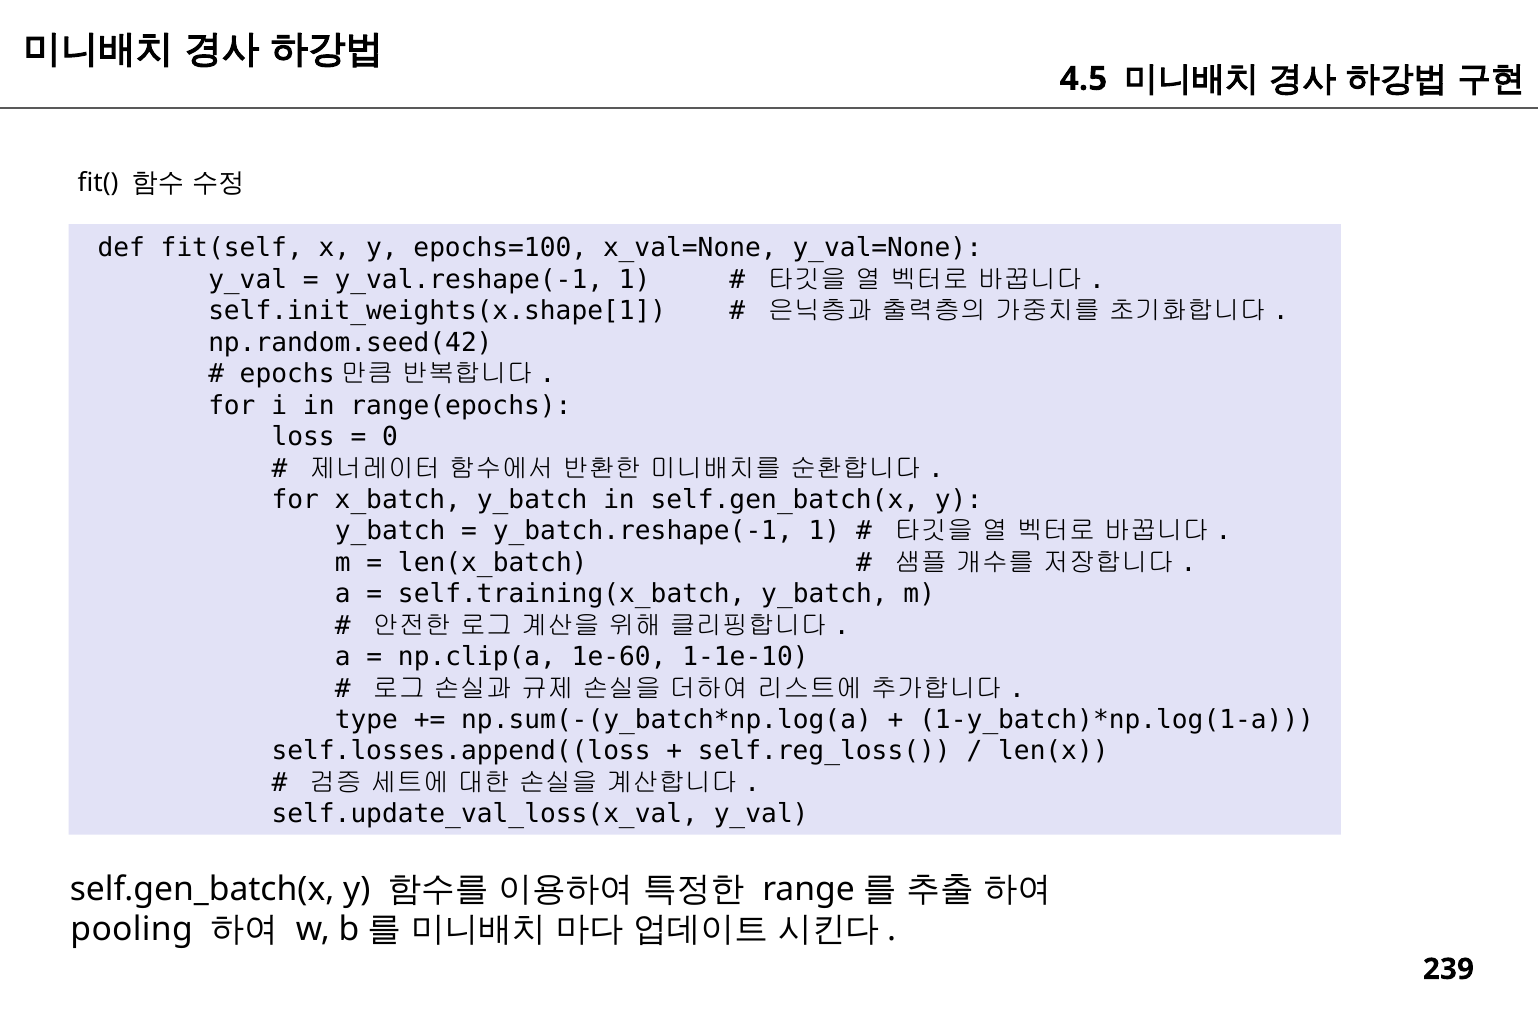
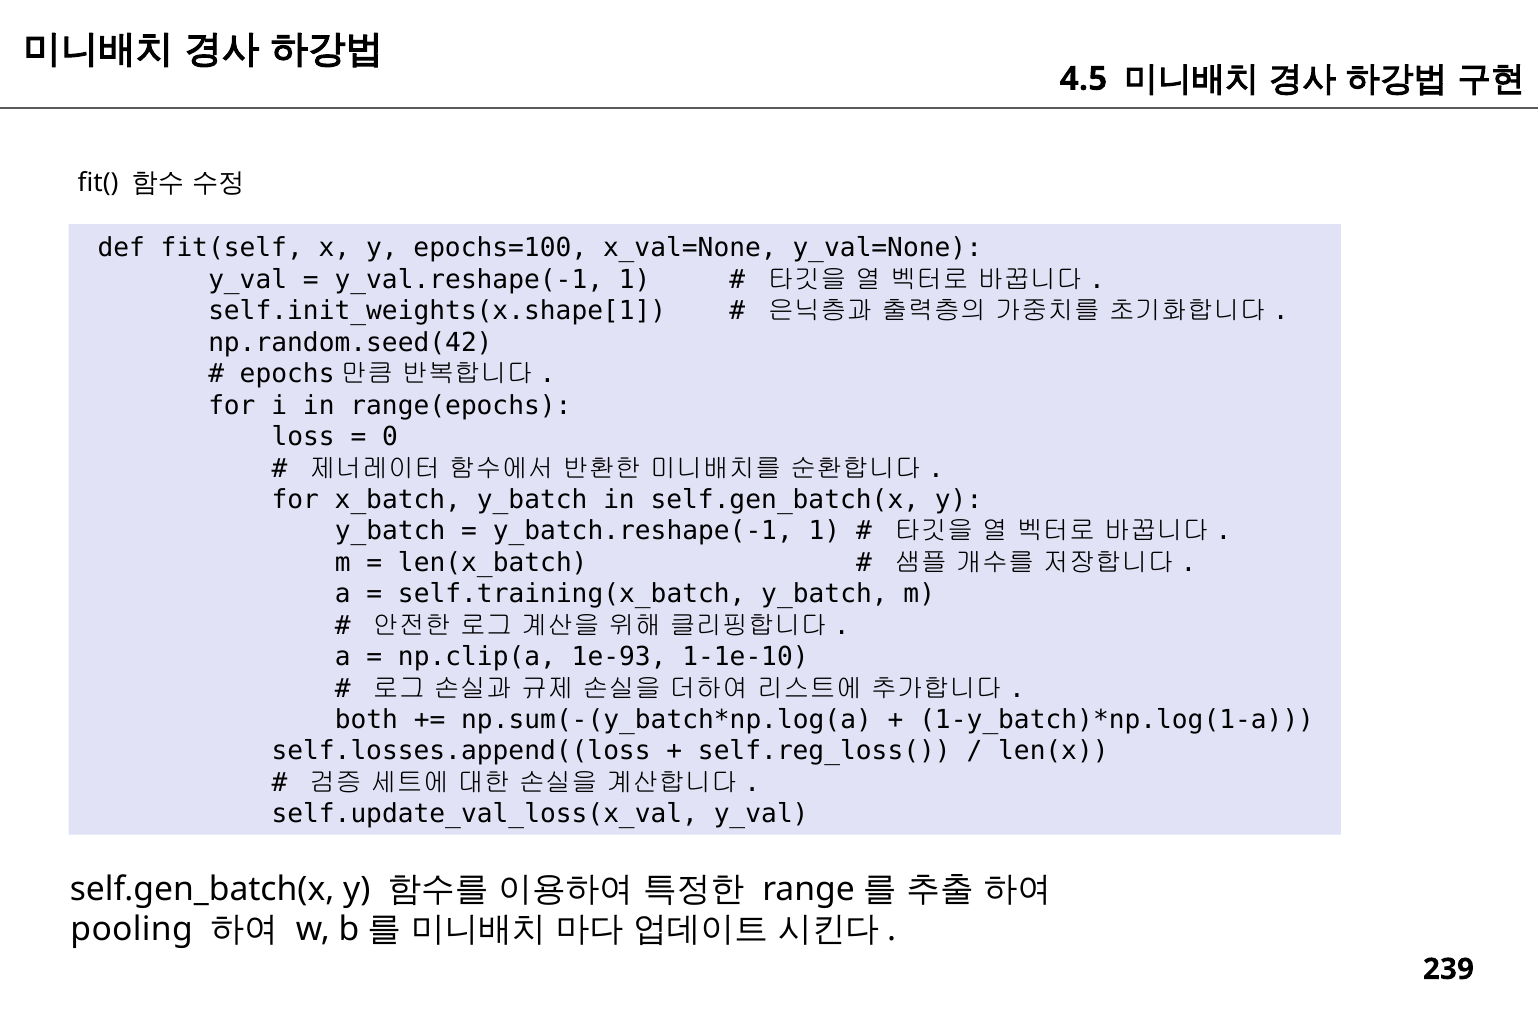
1e-60: 1e-60 -> 1e-93 (619, 657)
type: type -> both (366, 720)
